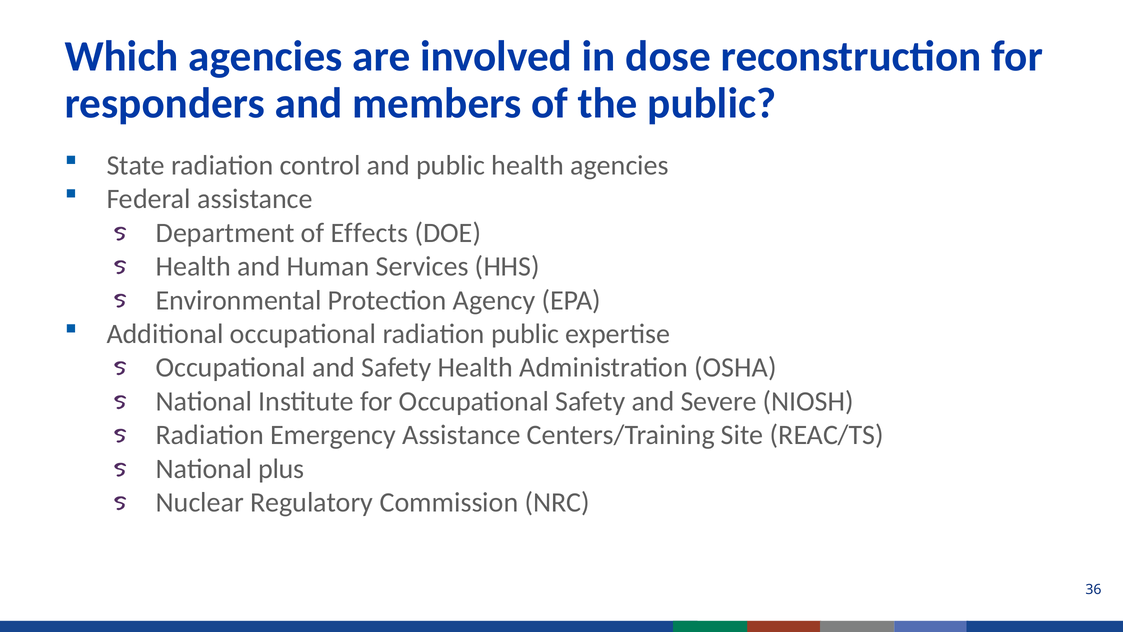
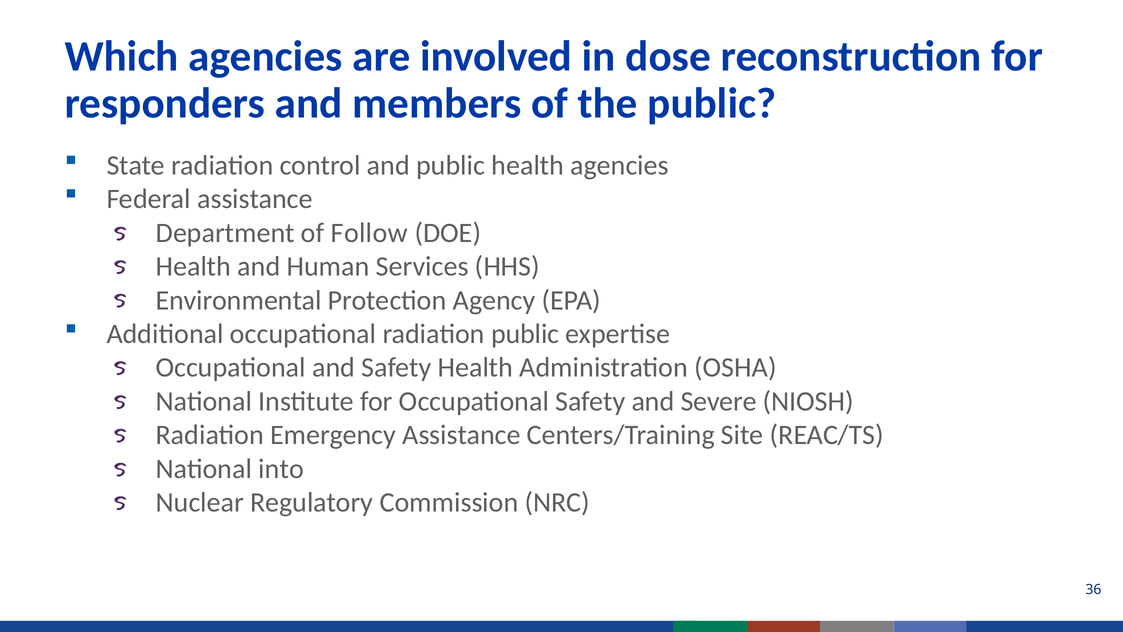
Effects: Effects -> Follow (369, 233)
plus: plus -> into (281, 469)
